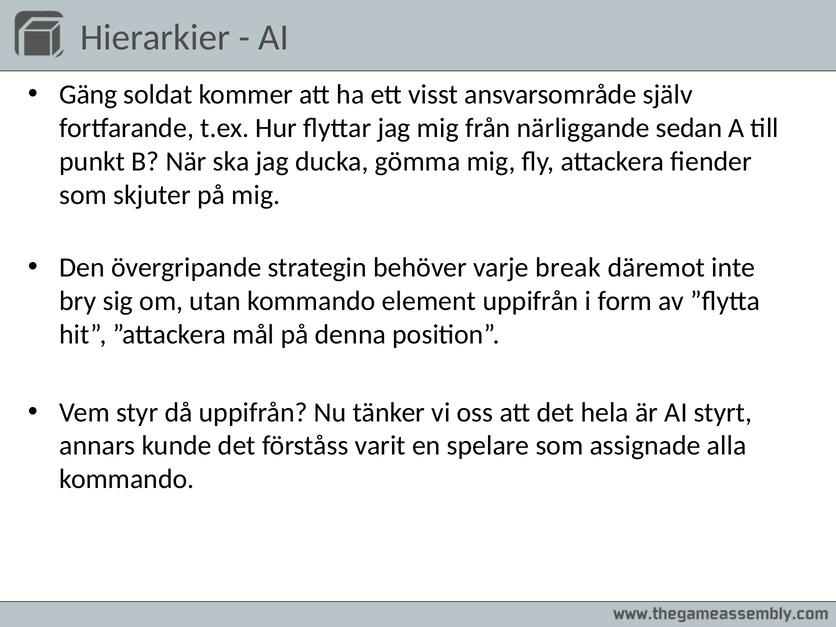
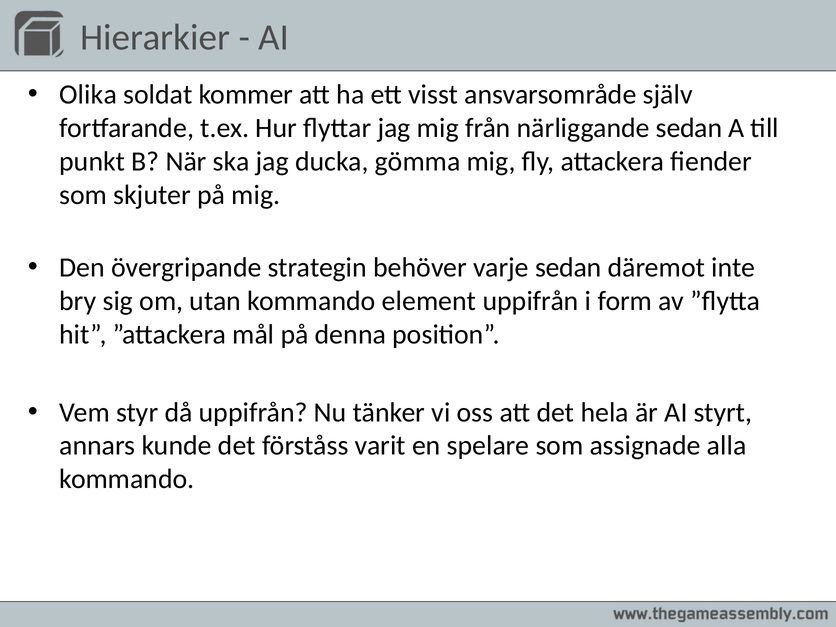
Gäng: Gäng -> Olika (88, 95)
varje break: break -> sedan (568, 267)
